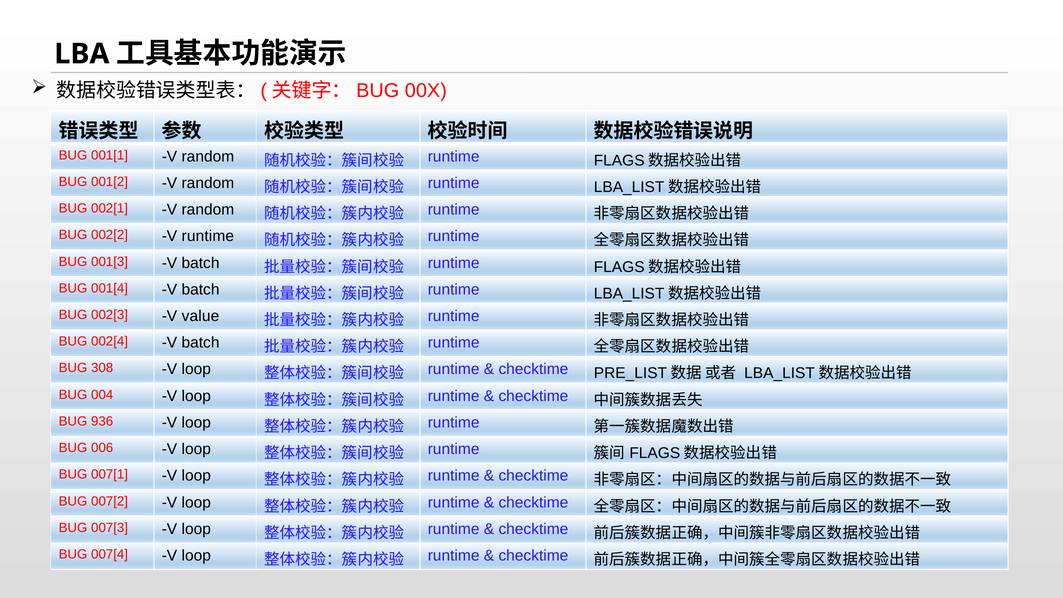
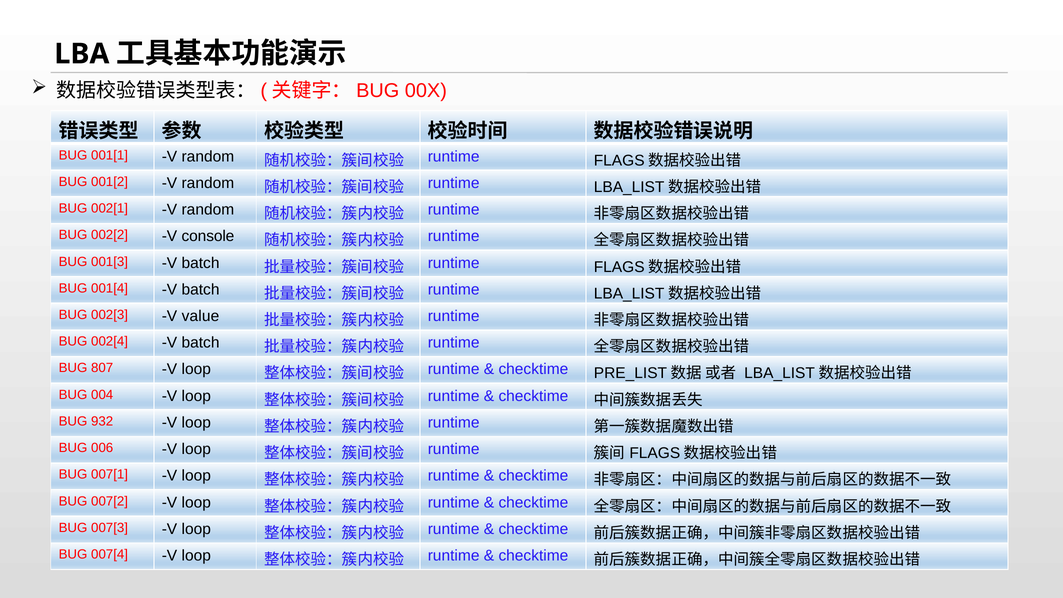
V runtime: runtime -> console (208, 236)
308: 308 -> 807 (102, 368)
936: 936 -> 932 (102, 421)
